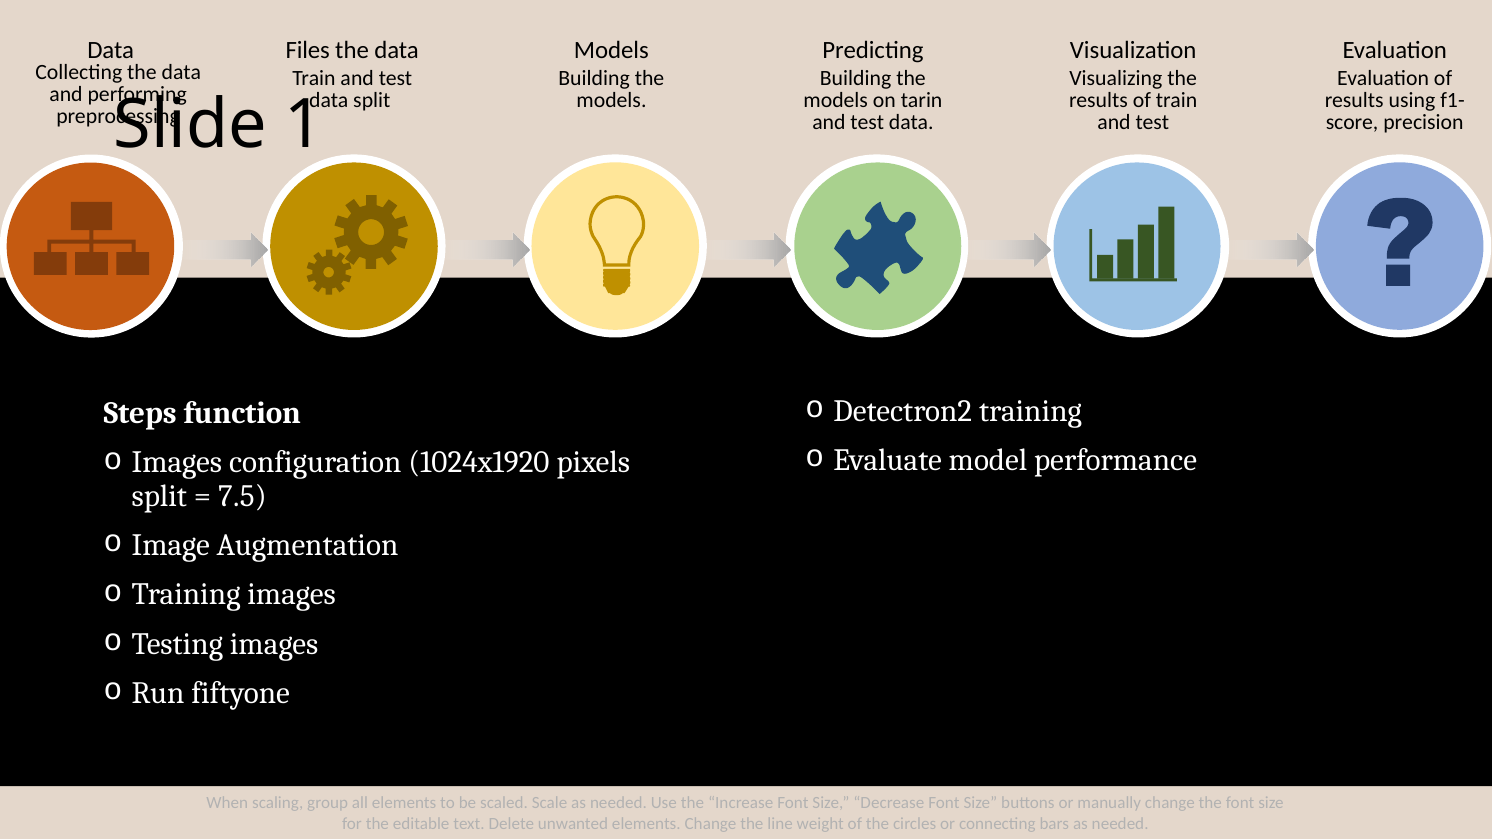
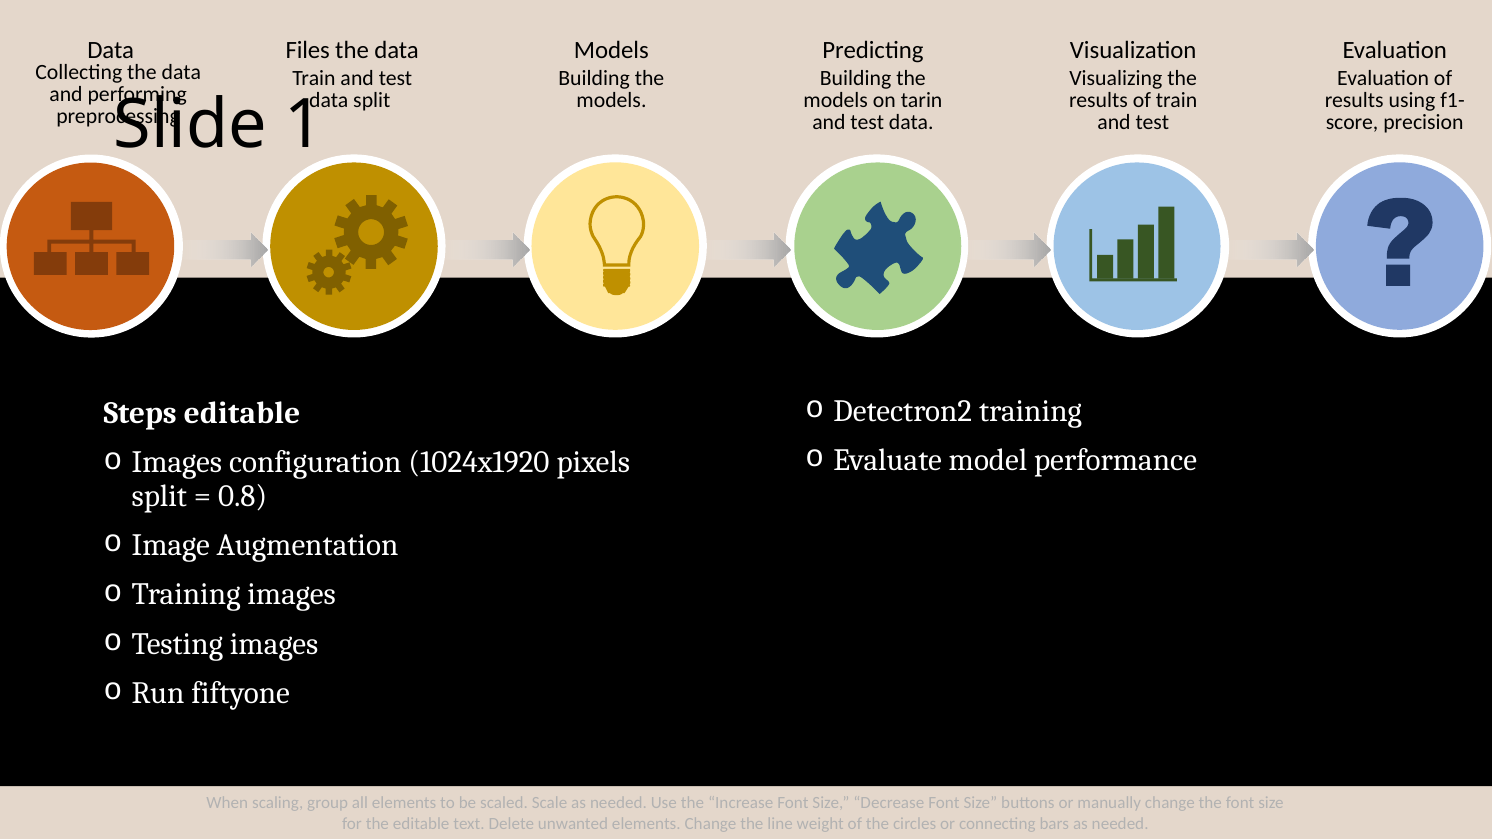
Steps function: function -> editable (242, 414)
7.5: 7.5 -> 0.8 (243, 496)
